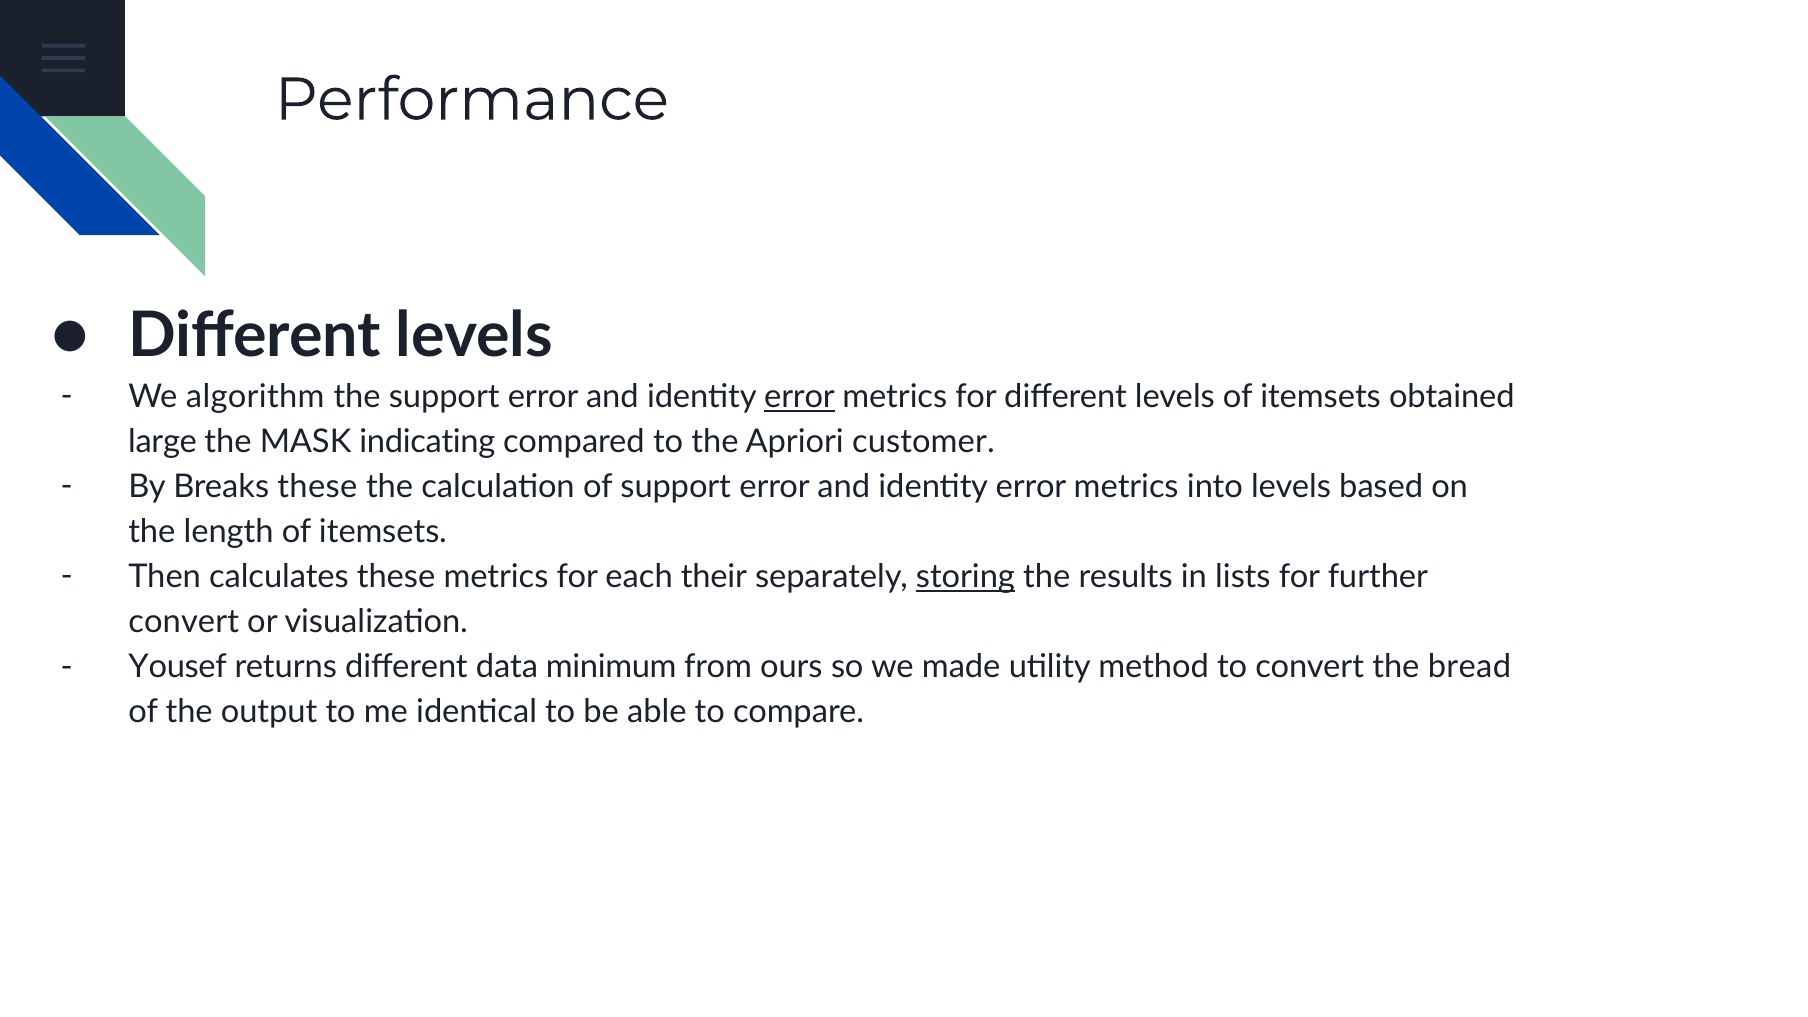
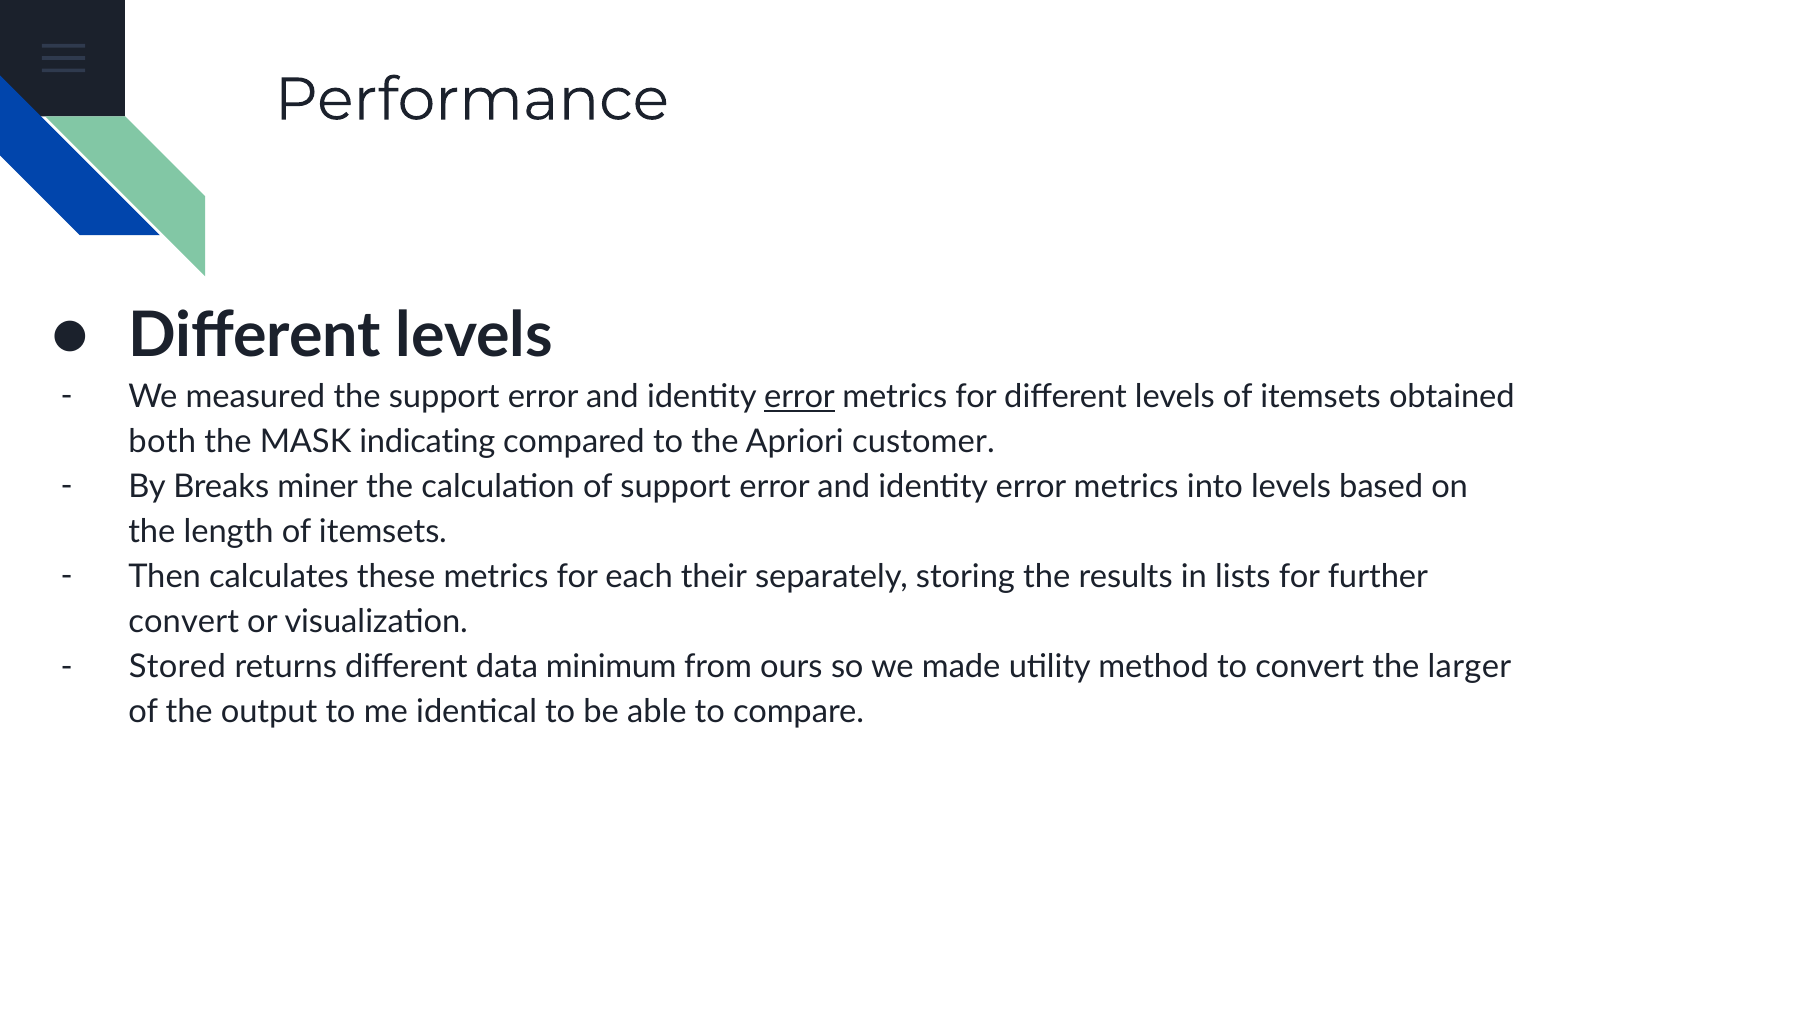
algorithm: algorithm -> measured (255, 397)
large: large -> both (162, 442)
Breaks these: these -> miner (318, 487)
storing underline: present -> none (965, 577)
Yousef: Yousef -> Stored (177, 667)
bread: bread -> larger (1469, 667)
